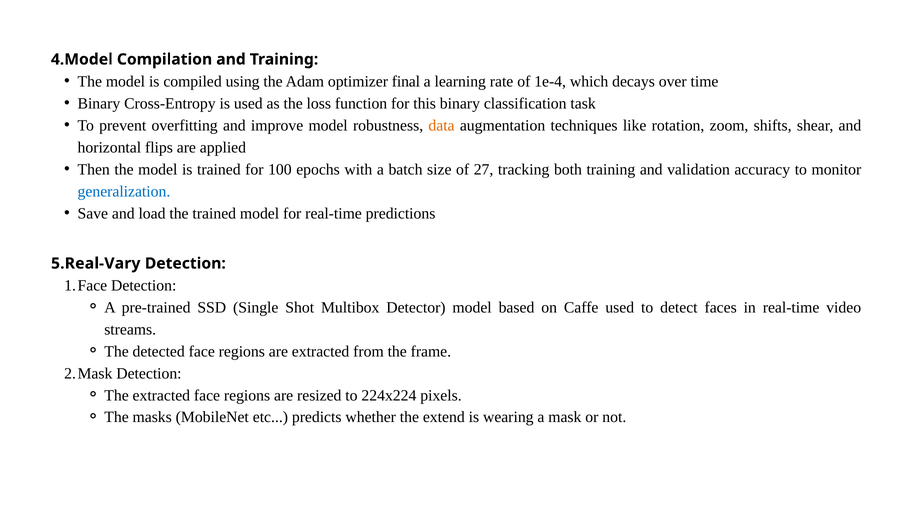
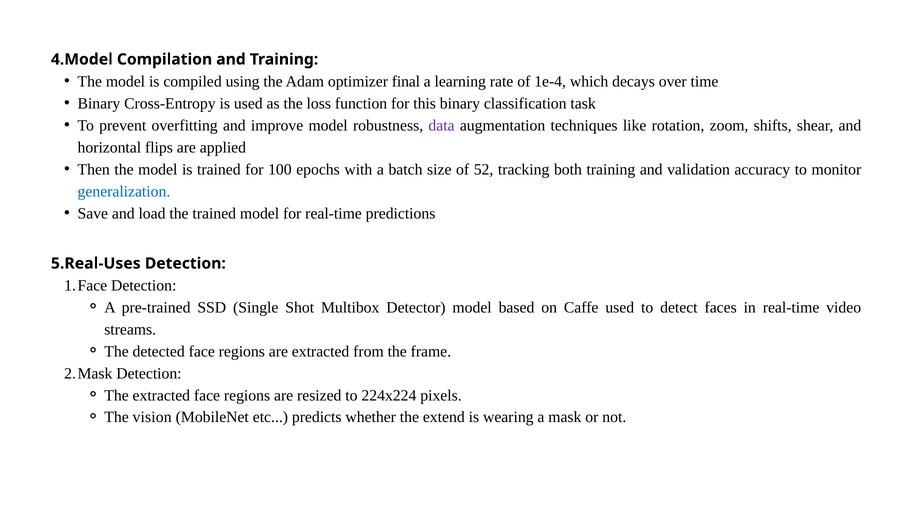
data colour: orange -> purple (442, 125)
27: 27 -> 52 (484, 169)
5.Real-Vary: 5.Real-Vary -> 5.Real-Uses (96, 263)
masks: masks -> vision (152, 417)
